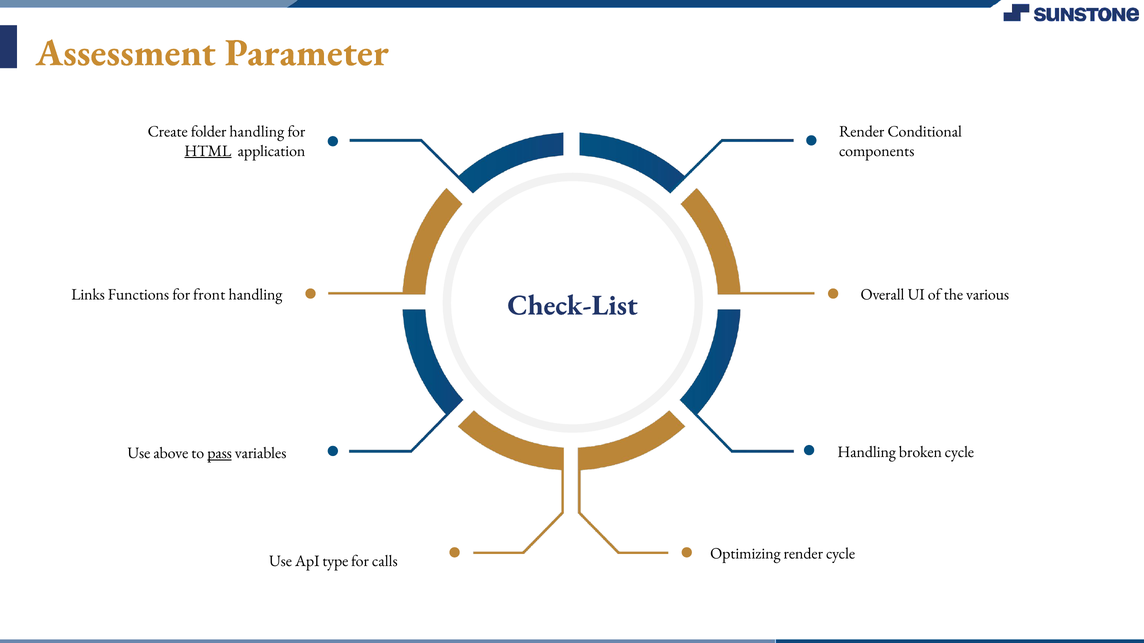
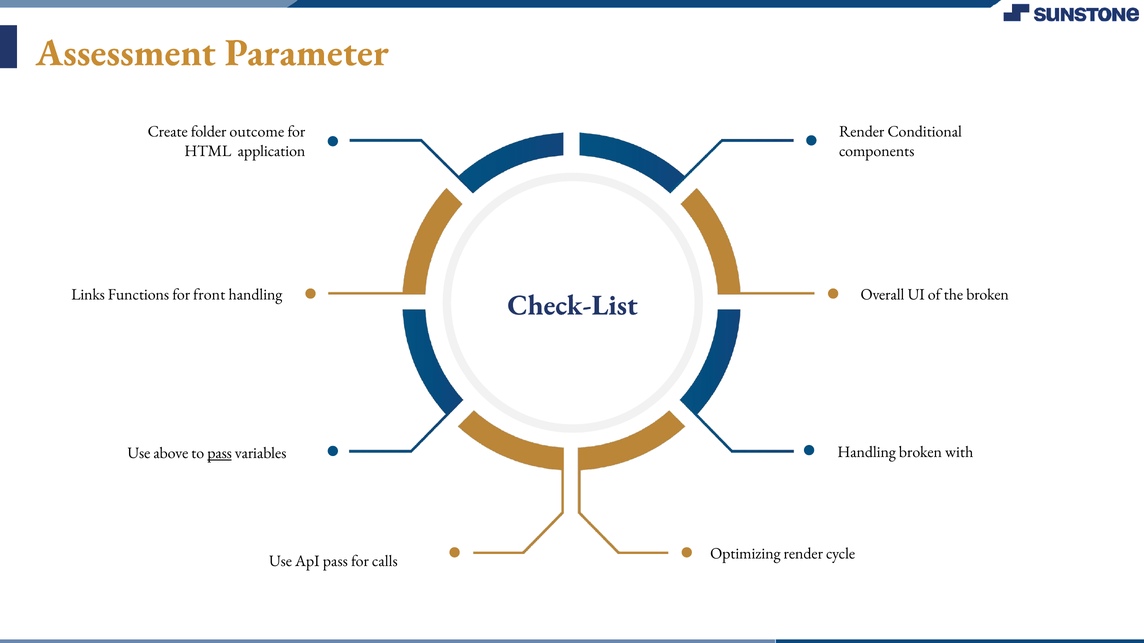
folder handling: handling -> outcome (257, 132)
HTML underline: present -> none (208, 151)
the various: various -> broken (988, 295)
broken cycle: cycle -> with (959, 453)
ApI type: type -> pass (335, 561)
